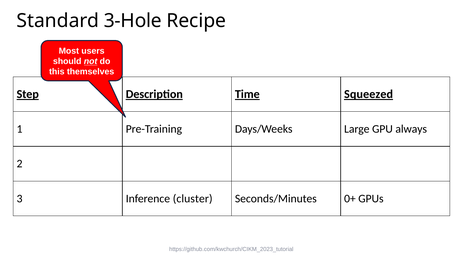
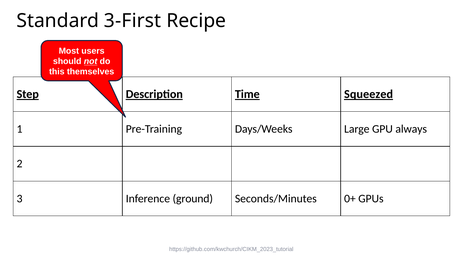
3-Hole: 3-Hole -> 3-First (133, 21)
cluster: cluster -> ground (193, 198)
